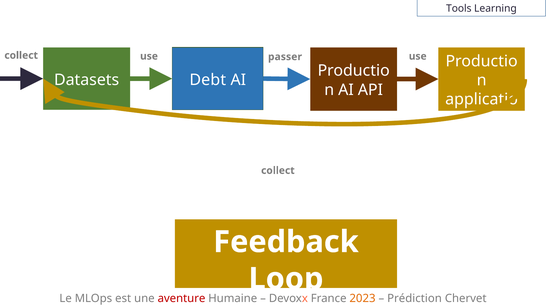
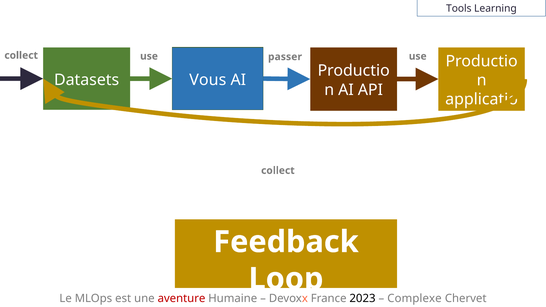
Debt: Debt -> Vous (208, 80)
2023 colour: orange -> black (363, 298)
Prédiction: Prédiction -> Complexe (414, 298)
